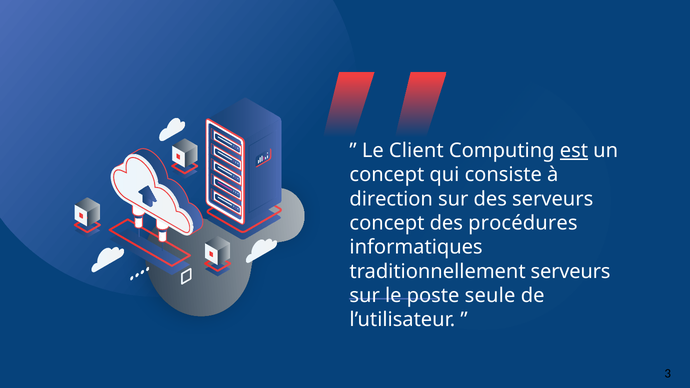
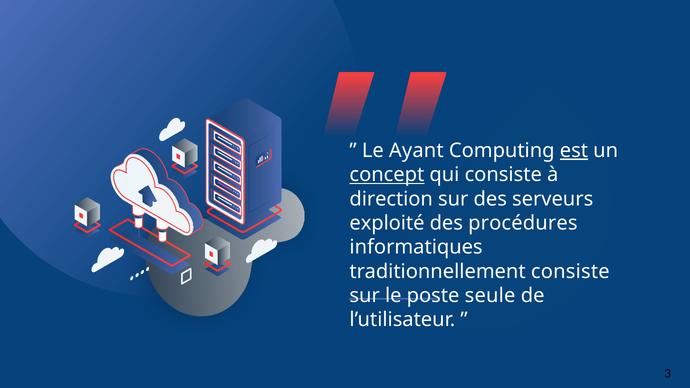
Client: Client -> Ayant (416, 151)
concept underline: none -> present (387, 175)
concept: concept -> exploité (387, 223)
traditionnellement serveurs: serveurs -> consiste (570, 271)
